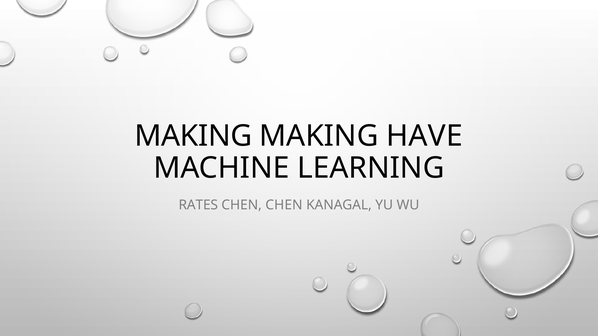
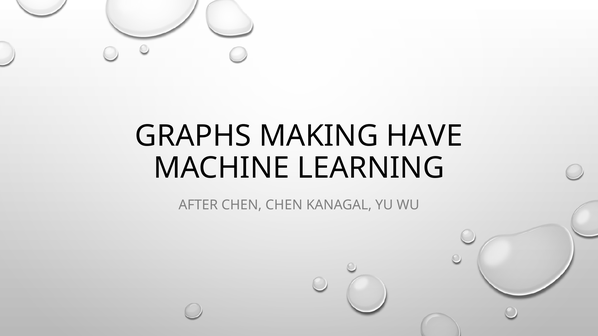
MAKING: MAKING -> GRAPHS (193, 136)
RATES: RATES -> AFTER (198, 205)
